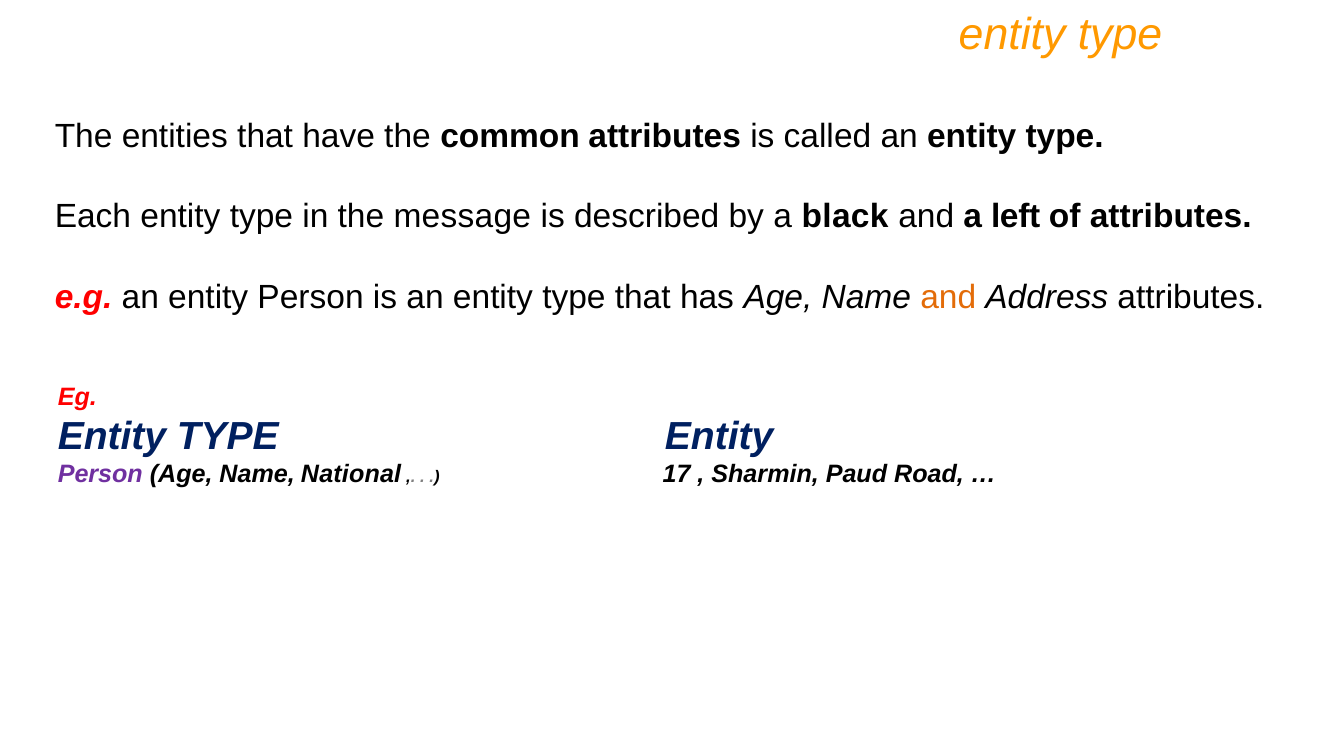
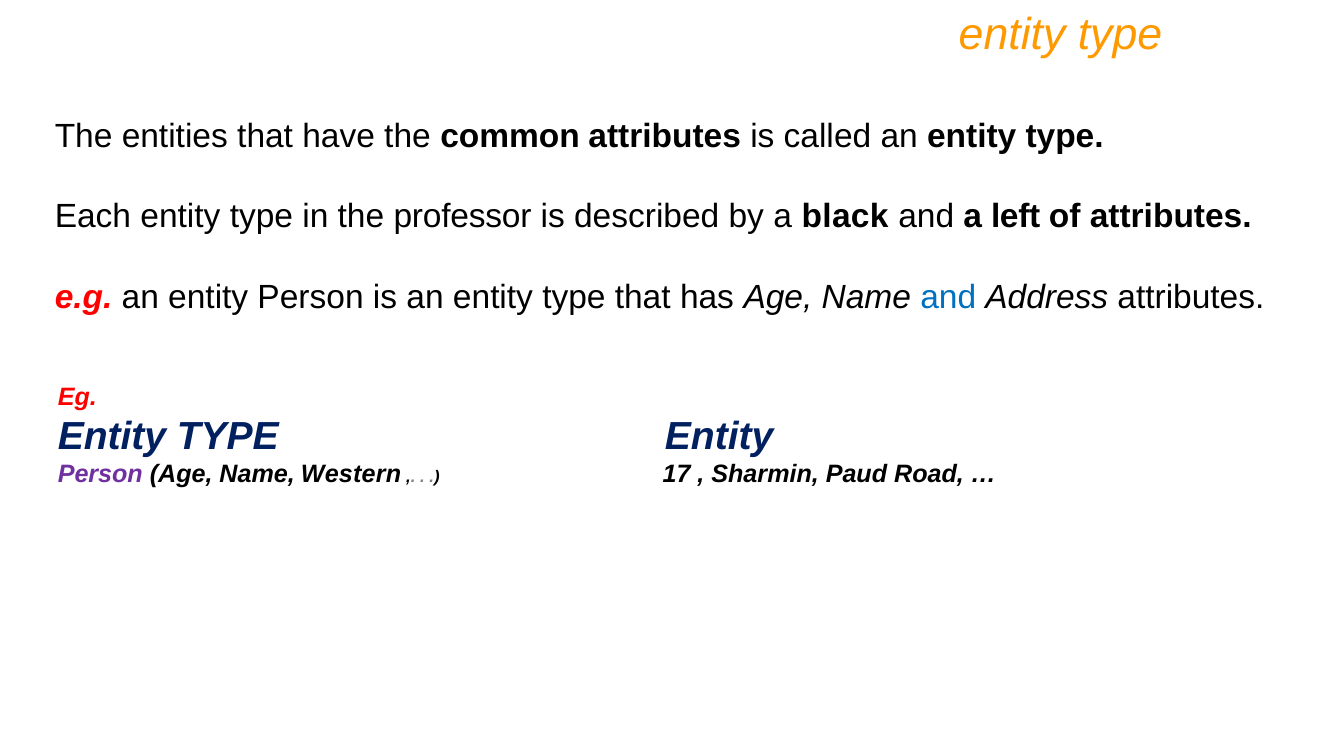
message: message -> professor (463, 217)
and colour: orange -> blue (948, 297)
National: National -> Western (351, 474)
